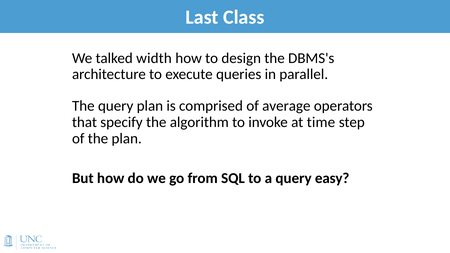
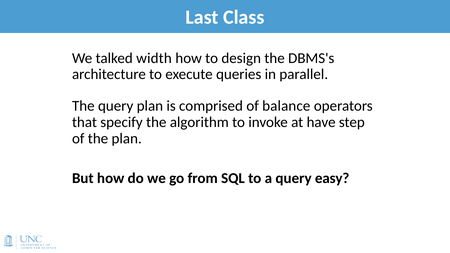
average: average -> balance (286, 106)
time: time -> have (321, 122)
